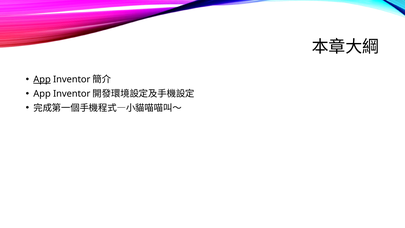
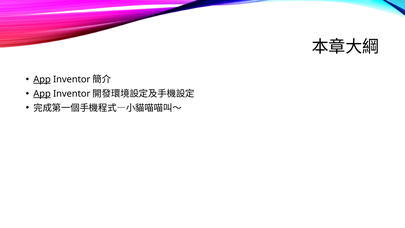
App underline: none -> present (42, 94)
